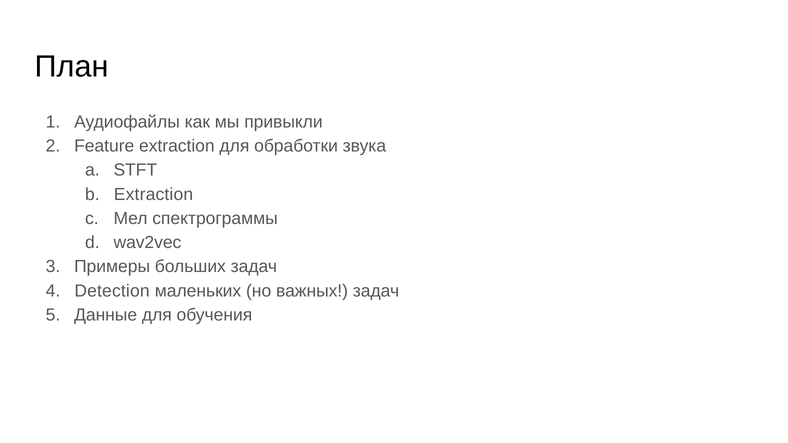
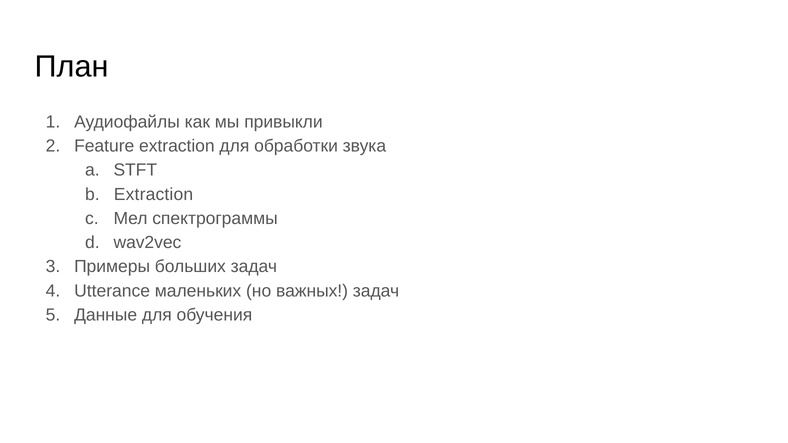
Detection: Detection -> Utterance (112, 291)
